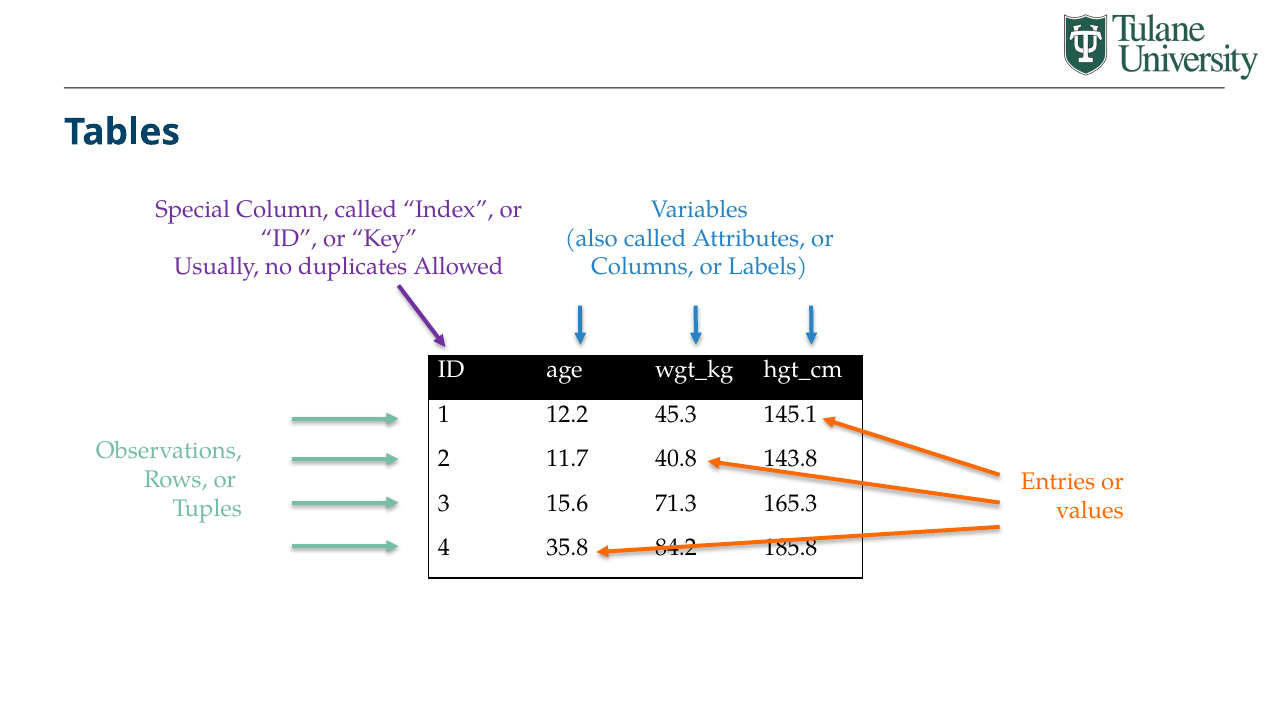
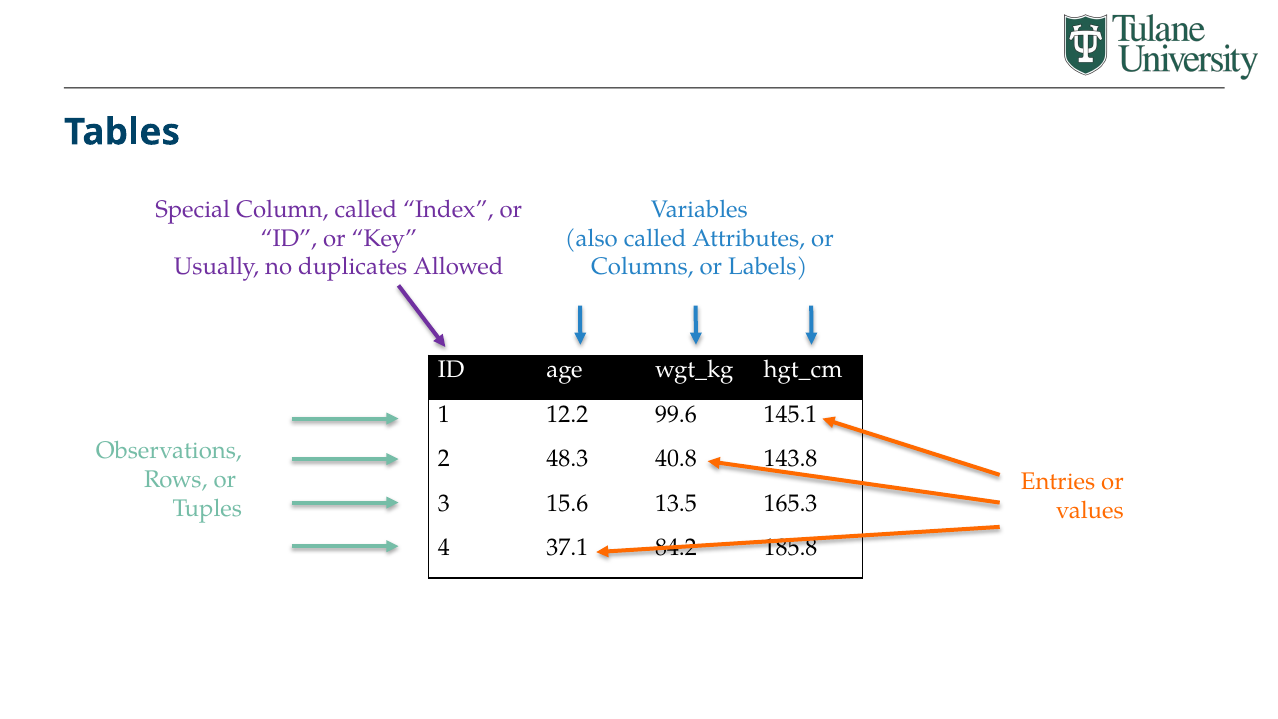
45.3: 45.3 -> 99.6 (676, 414)
11.7: 11.7 -> 48.3 (567, 459)
71.3: 71.3 -> 13.5 (676, 503)
35.8: 35.8 -> 37.1 (567, 548)
